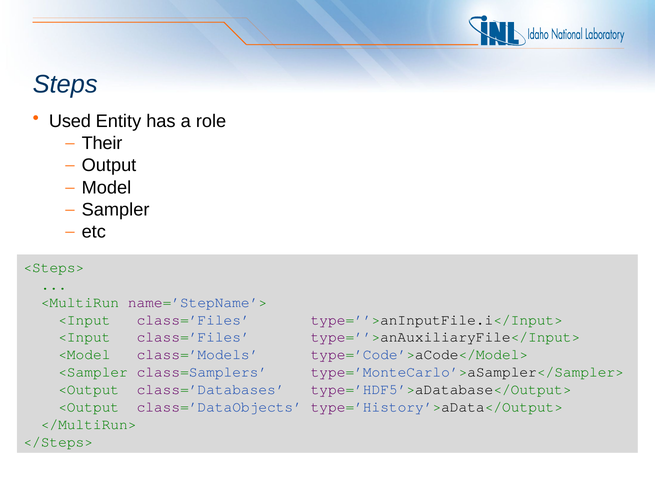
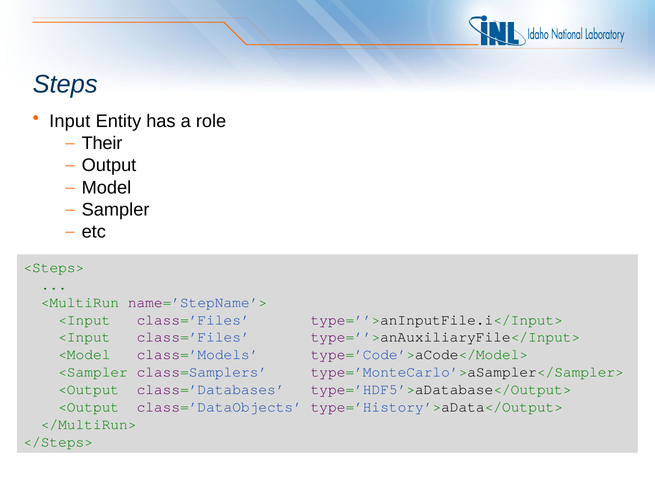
Used: Used -> Input (70, 121)
